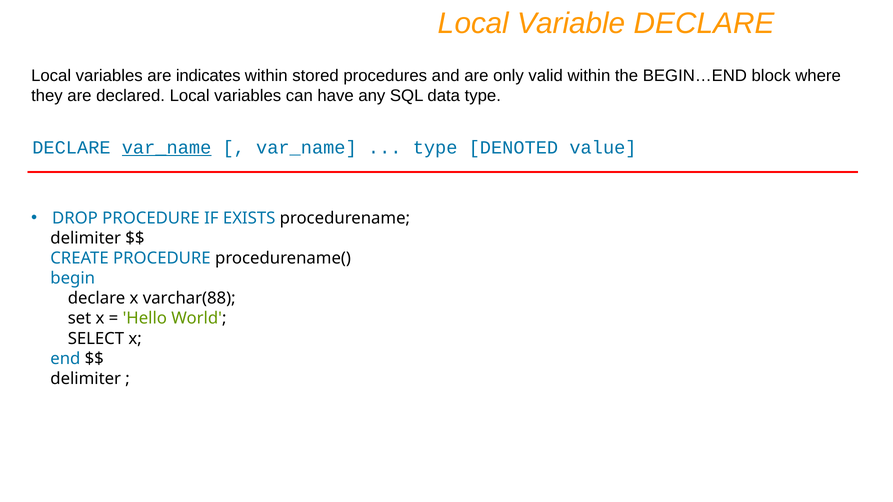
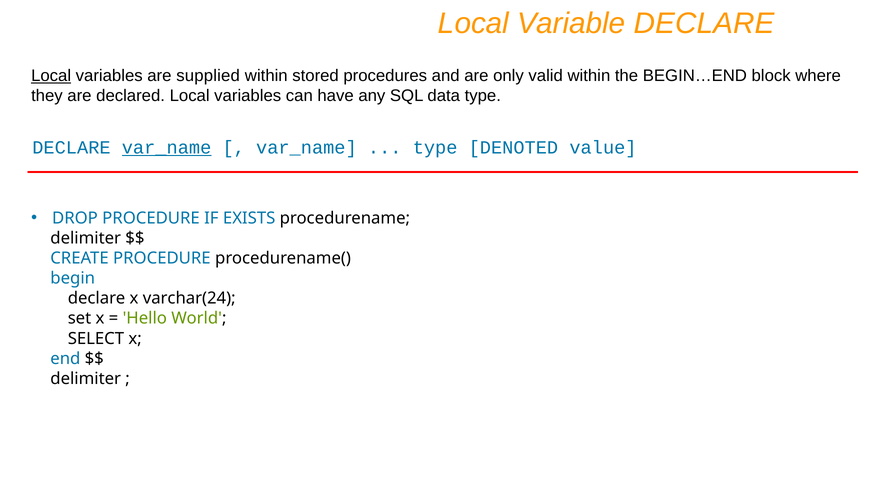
Local underline: none -> present (51, 76)
indicates: indicates -> supplied (208, 76)
varchar(88: varchar(88 -> varchar(24 (189, 299)
